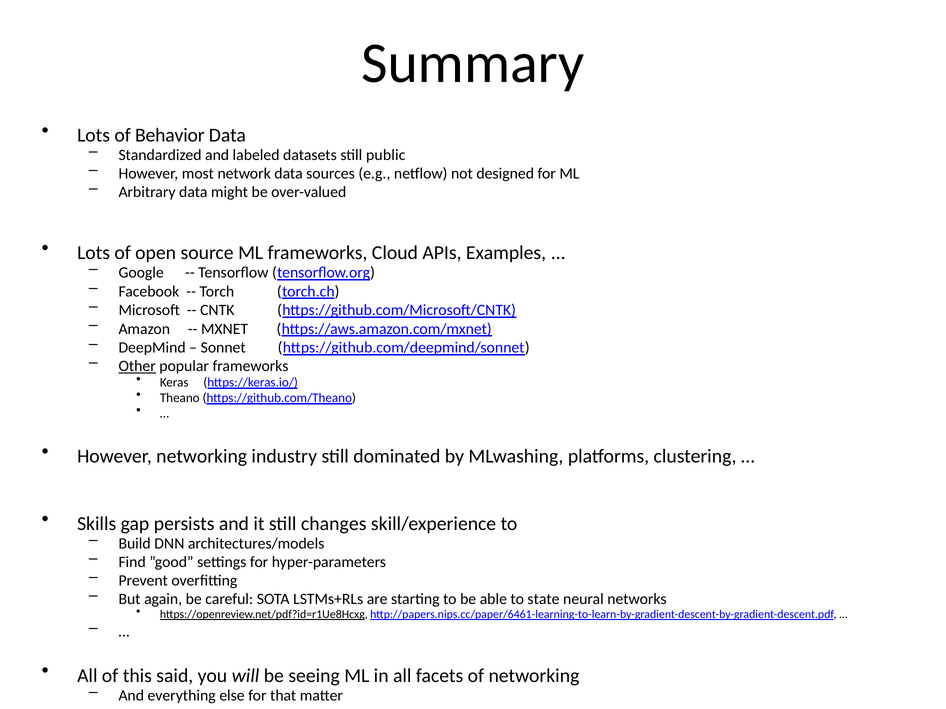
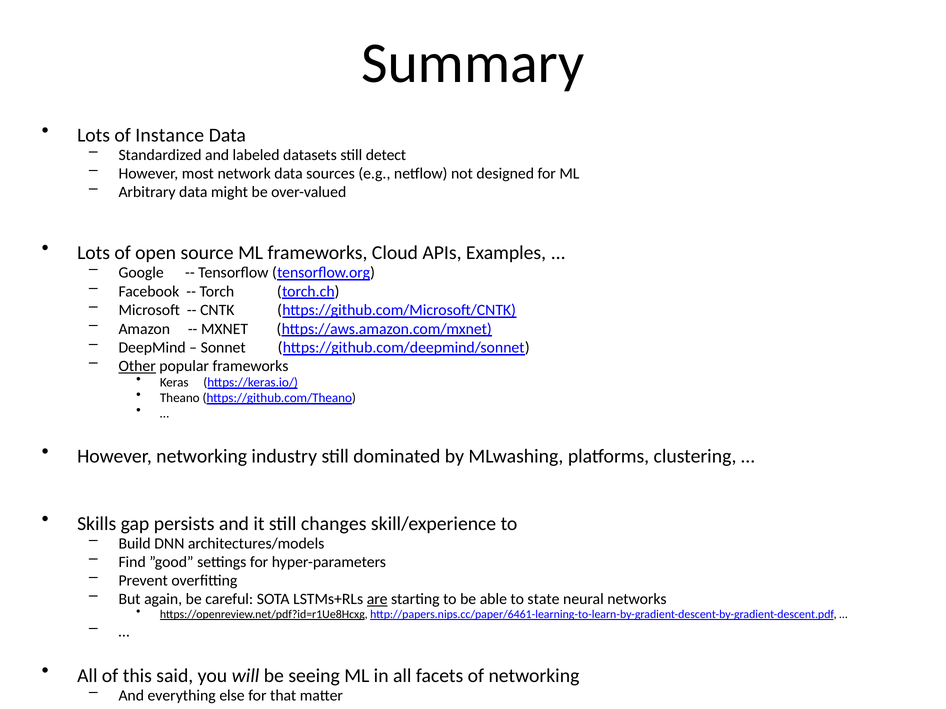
Behavior: Behavior -> Instance (170, 135)
public: public -> detect (386, 155)
are underline: none -> present (377, 600)
